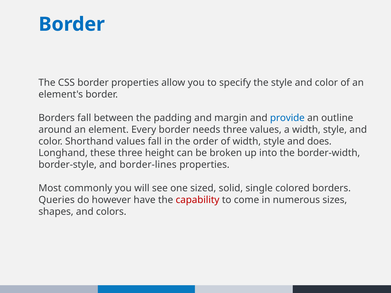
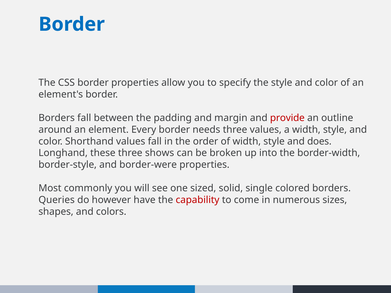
provide colour: blue -> red (287, 118)
height: height -> shows (160, 153)
border-lines: border-lines -> border-were (148, 165)
